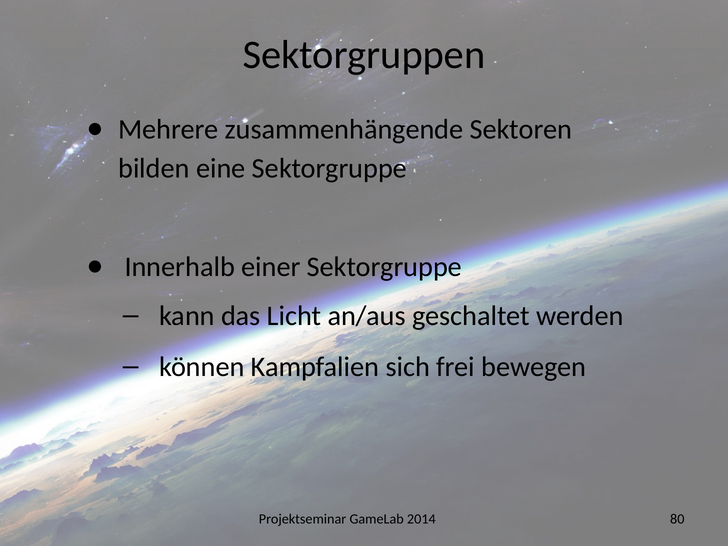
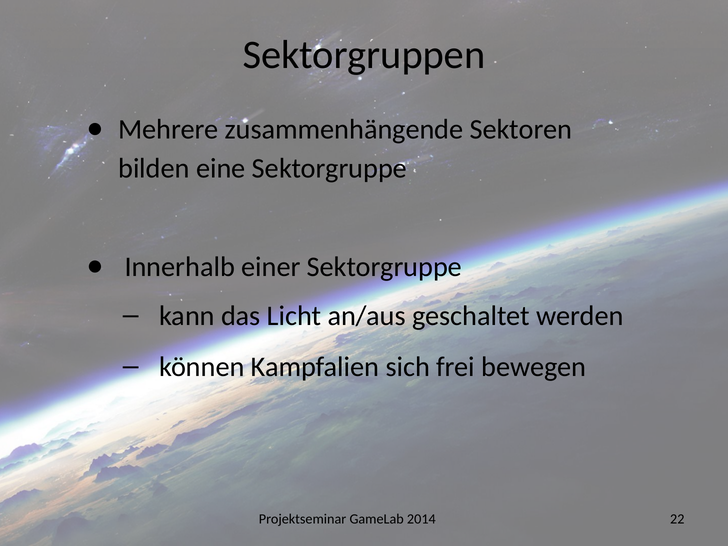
80: 80 -> 22 (677, 519)
